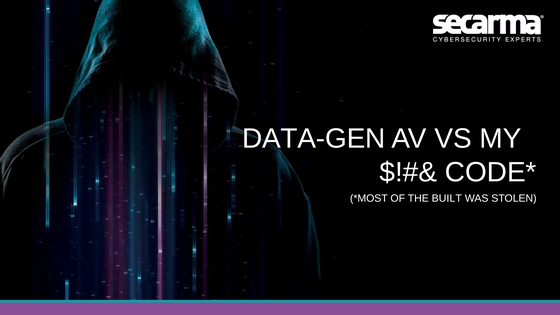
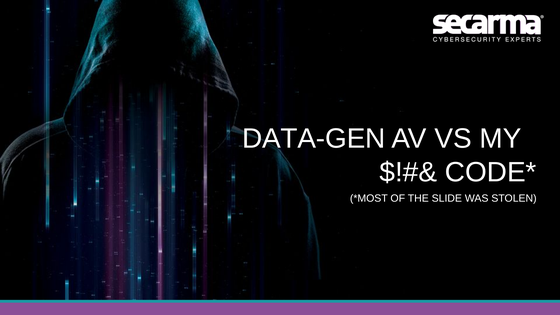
BUILT: BUILT -> SLIDE (447, 198)
